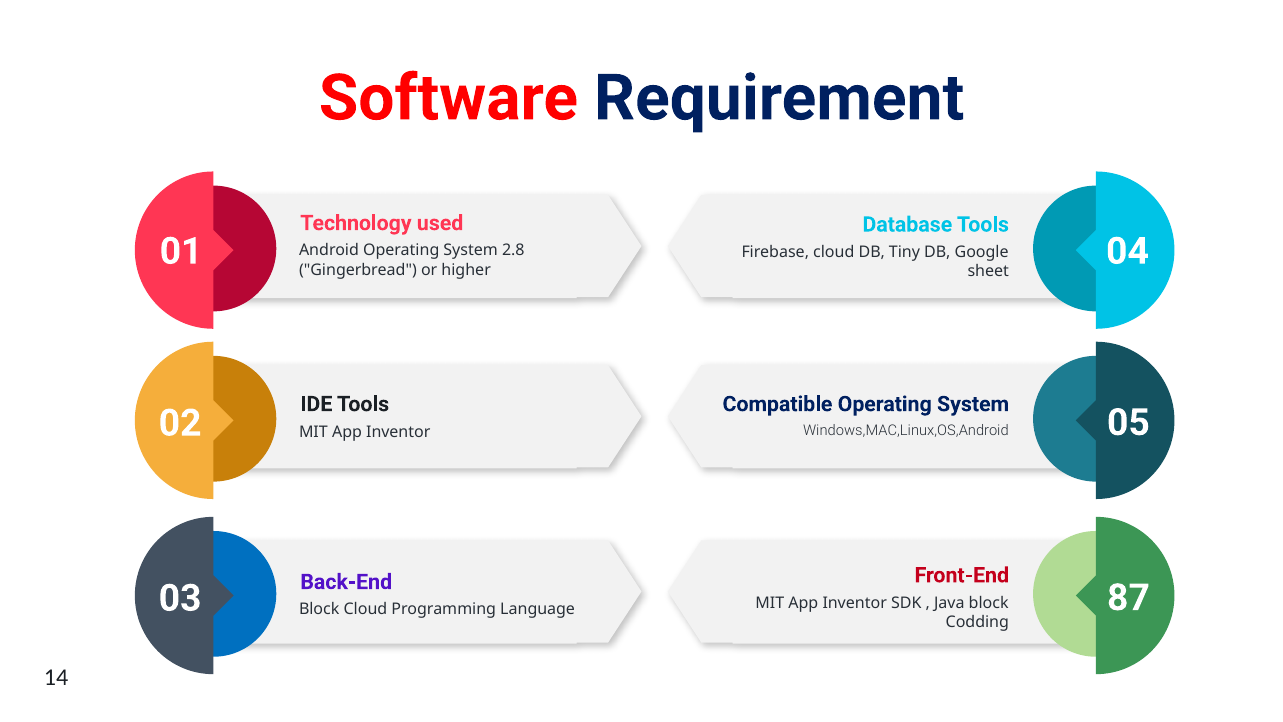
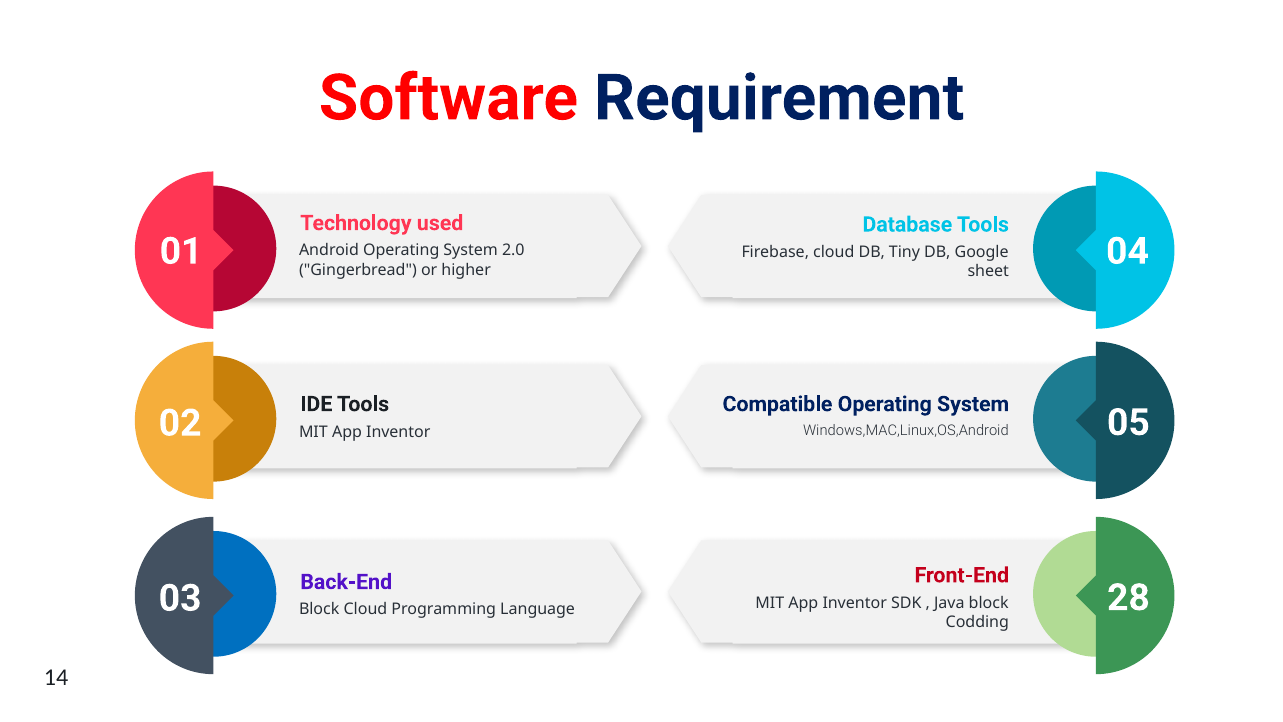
2.8: 2.8 -> 2.0 (513, 251)
87: 87 -> 28 (1128, 598)
